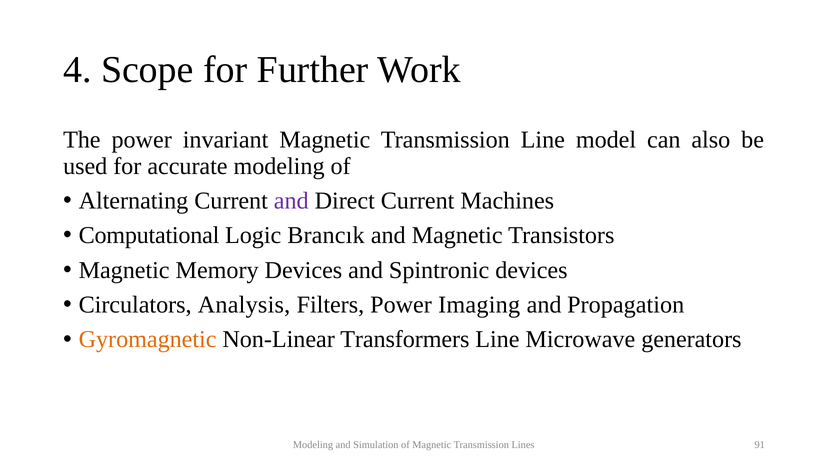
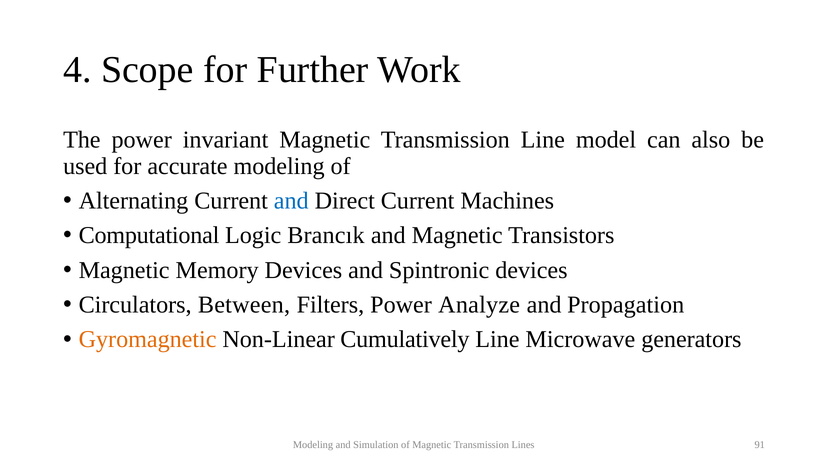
and colour: purple -> blue (291, 201)
Analysis: Analysis -> Between (244, 305)
Imaging: Imaging -> Analyze (479, 305)
Transformers: Transformers -> Cumulatively (405, 339)
